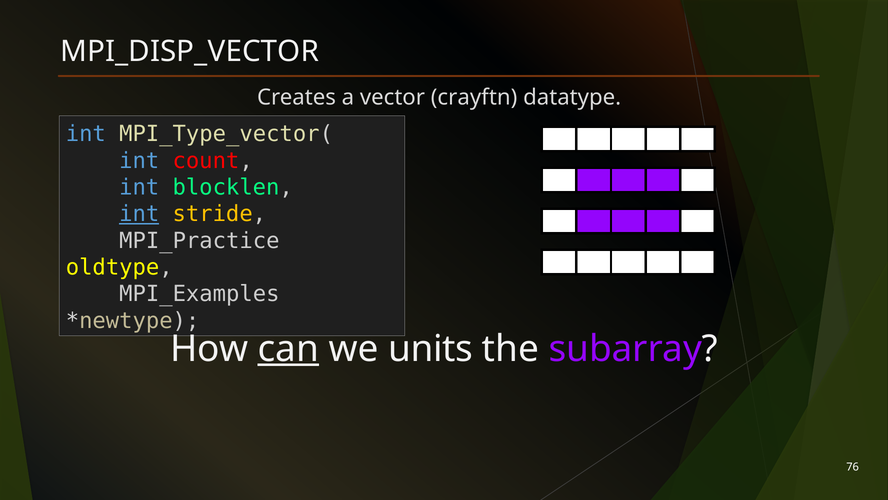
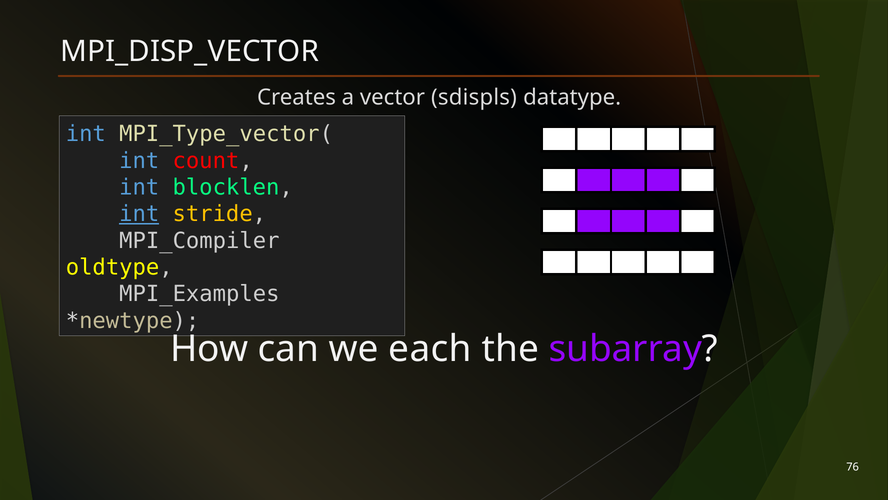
crayftn: crayftn -> sdispls (474, 97)
MPI_Practice: MPI_Practice -> MPI_Compiler (199, 240)
can underline: present -> none (288, 349)
units: units -> each (430, 349)
